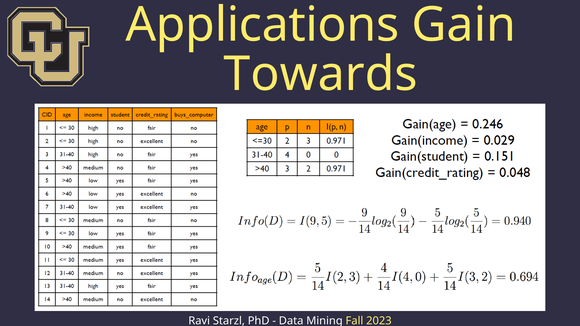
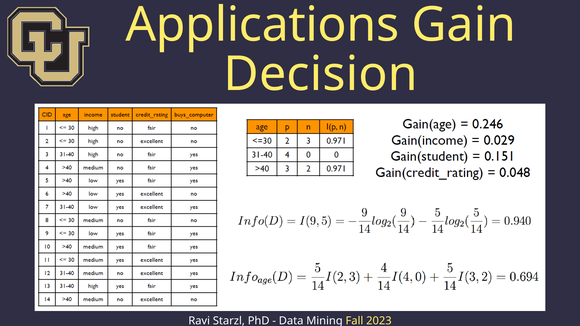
Towards: Towards -> Decision (321, 74)
